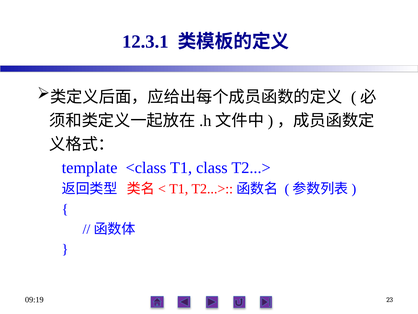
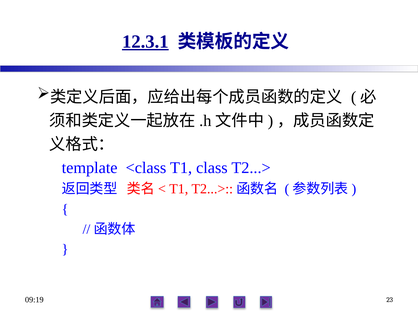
12.3.1 underline: none -> present (145, 42)
